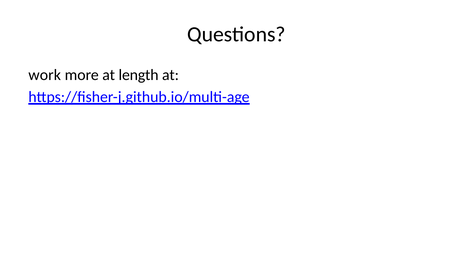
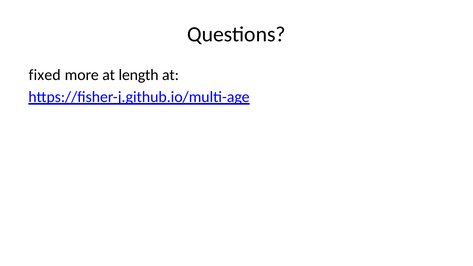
work: work -> fixed (45, 75)
